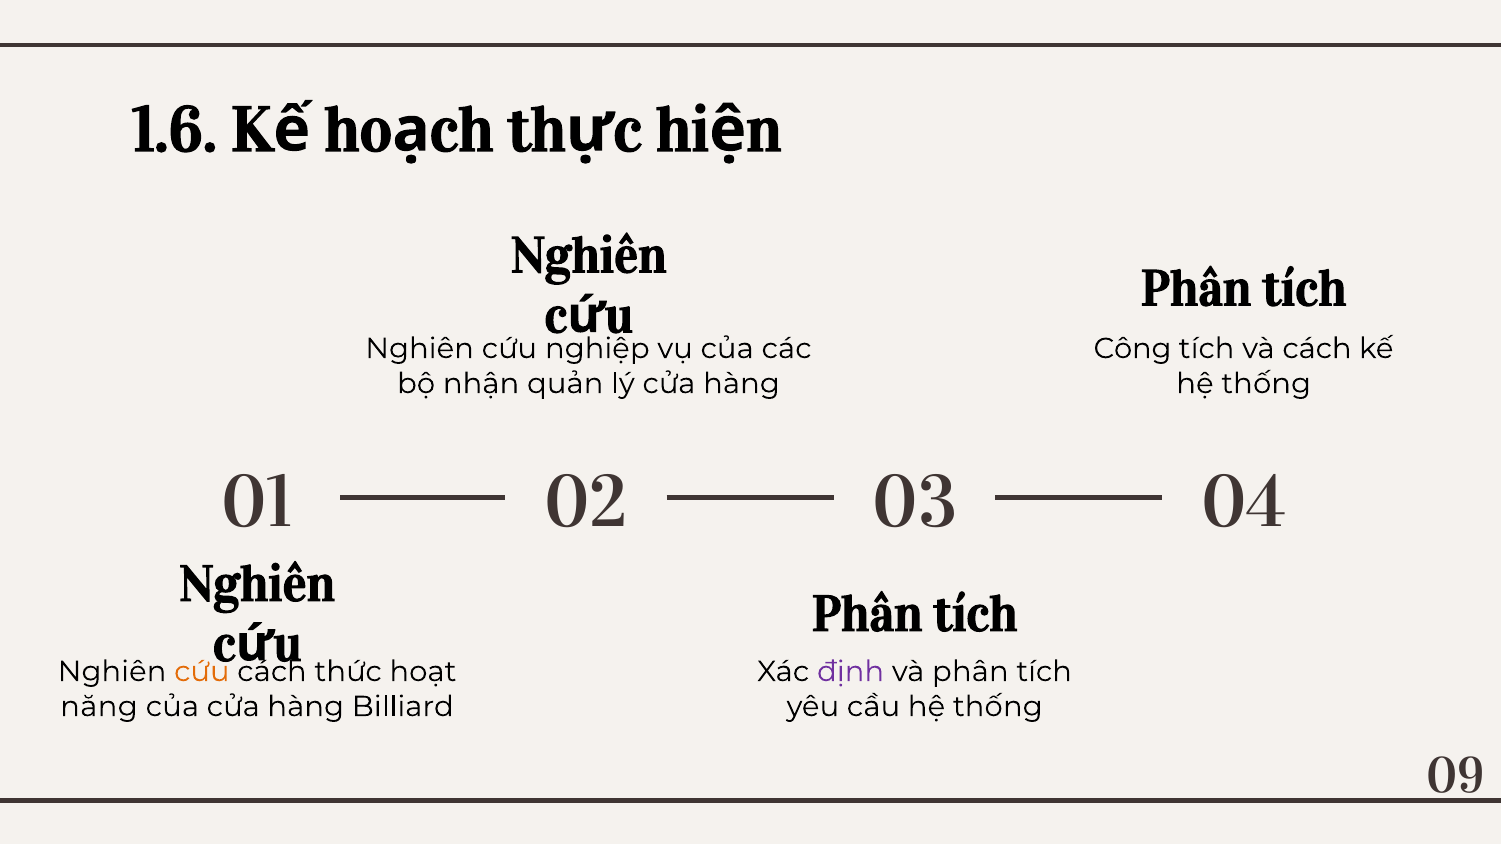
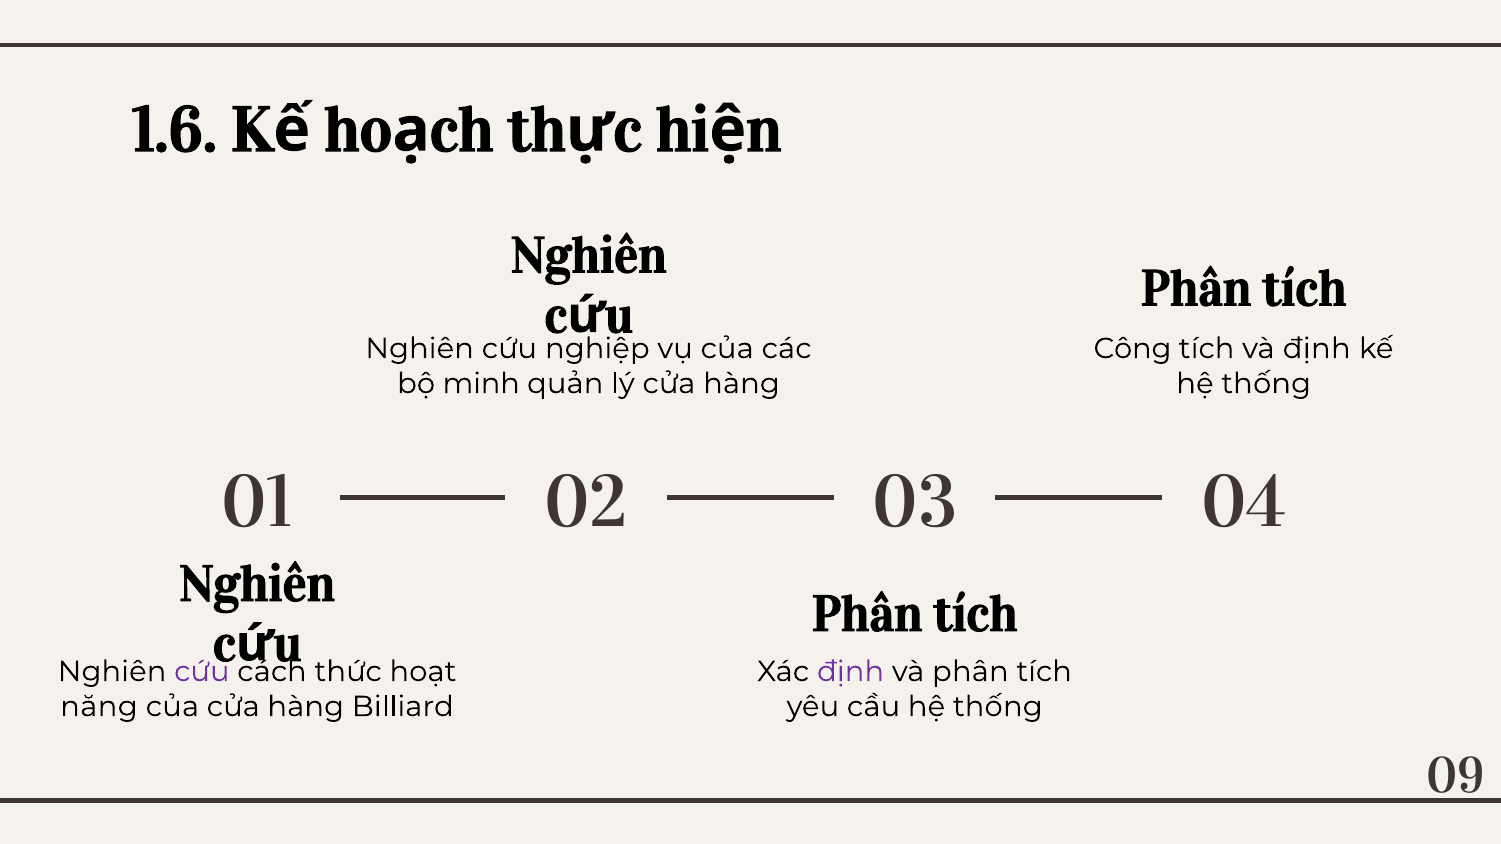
và cách: cách -> định (1317, 349)
nhận: nhận -> minh (481, 384)
cứu colour: orange -> purple (202, 672)
